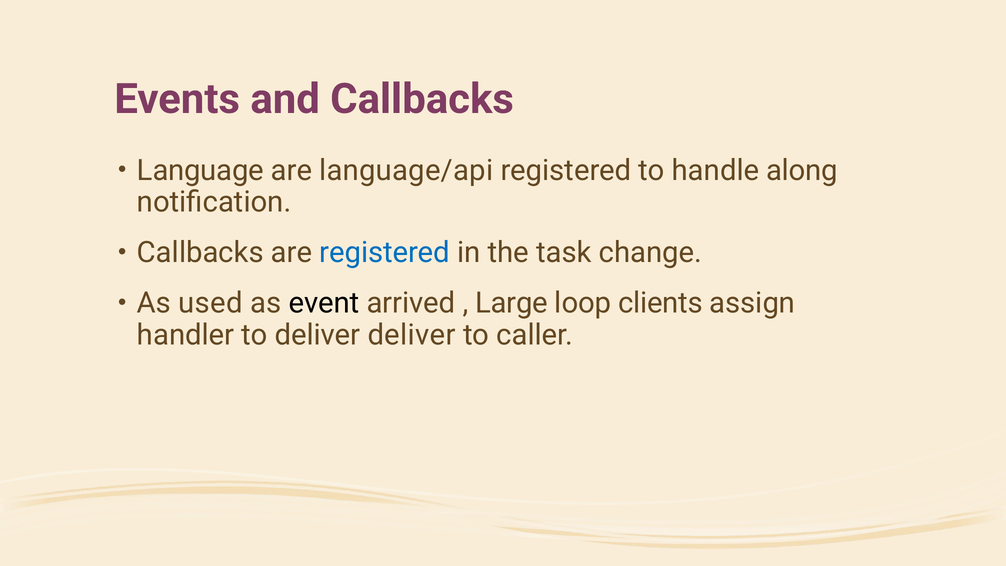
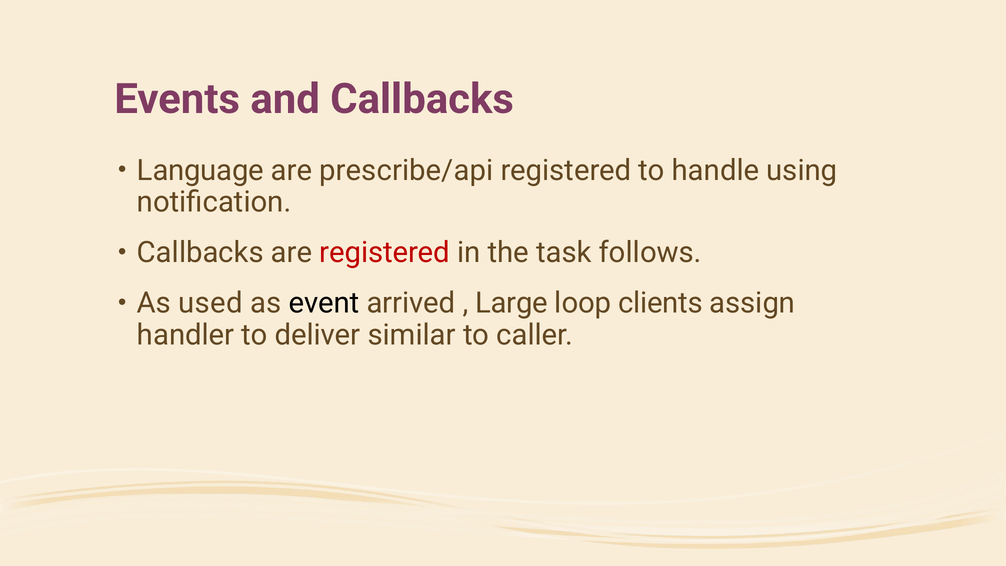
language/api: language/api -> prescribe/api (406, 170)
along: along -> using (802, 170)
registered colour: blue -> red (385, 253)
change: change -> follows (650, 253)
deliver deliver: deliver -> similar (412, 335)
